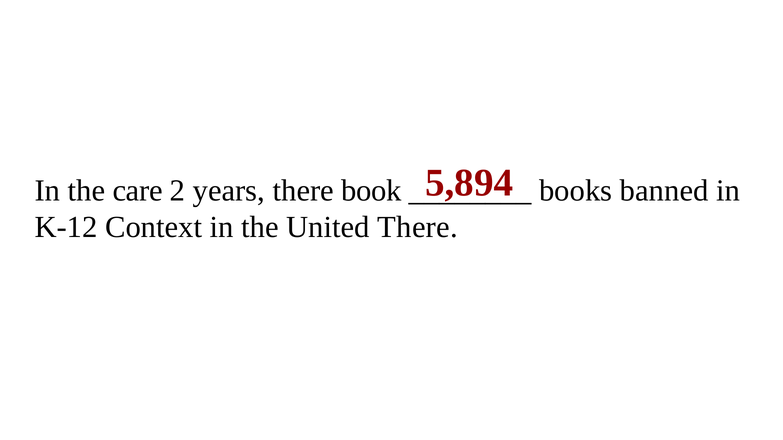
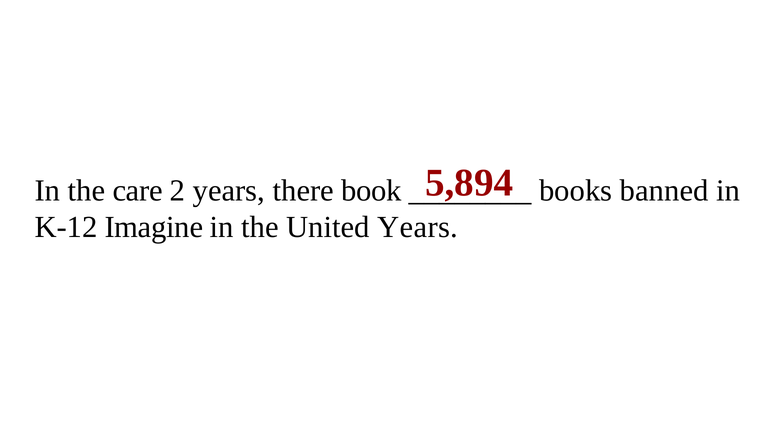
Context: Context -> Imagine (154, 228)
United There: There -> Years (418, 228)
